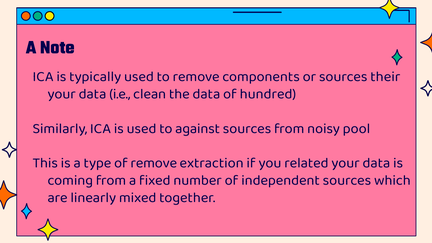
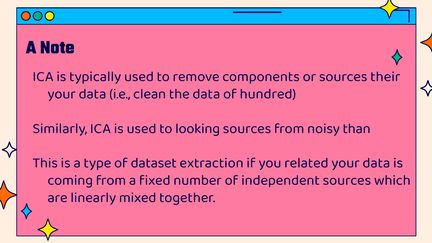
against: against -> looking (198, 128)
pool: pool -> than (357, 128)
of remove: remove -> dataset (154, 163)
